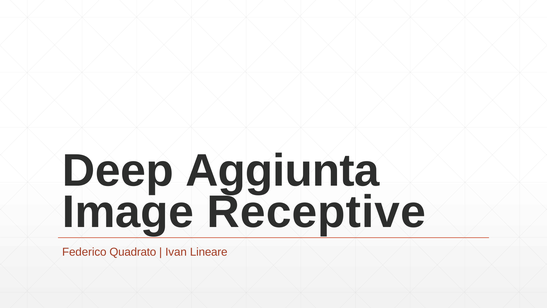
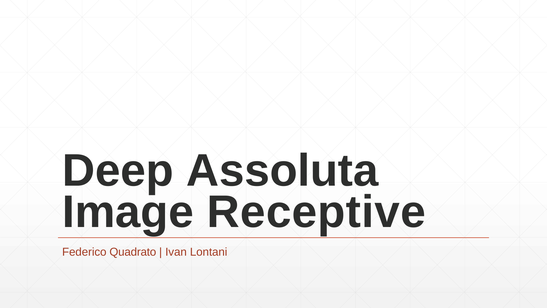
Aggiunta: Aggiunta -> Assoluta (282, 170)
Lineare: Lineare -> Lontani (209, 252)
